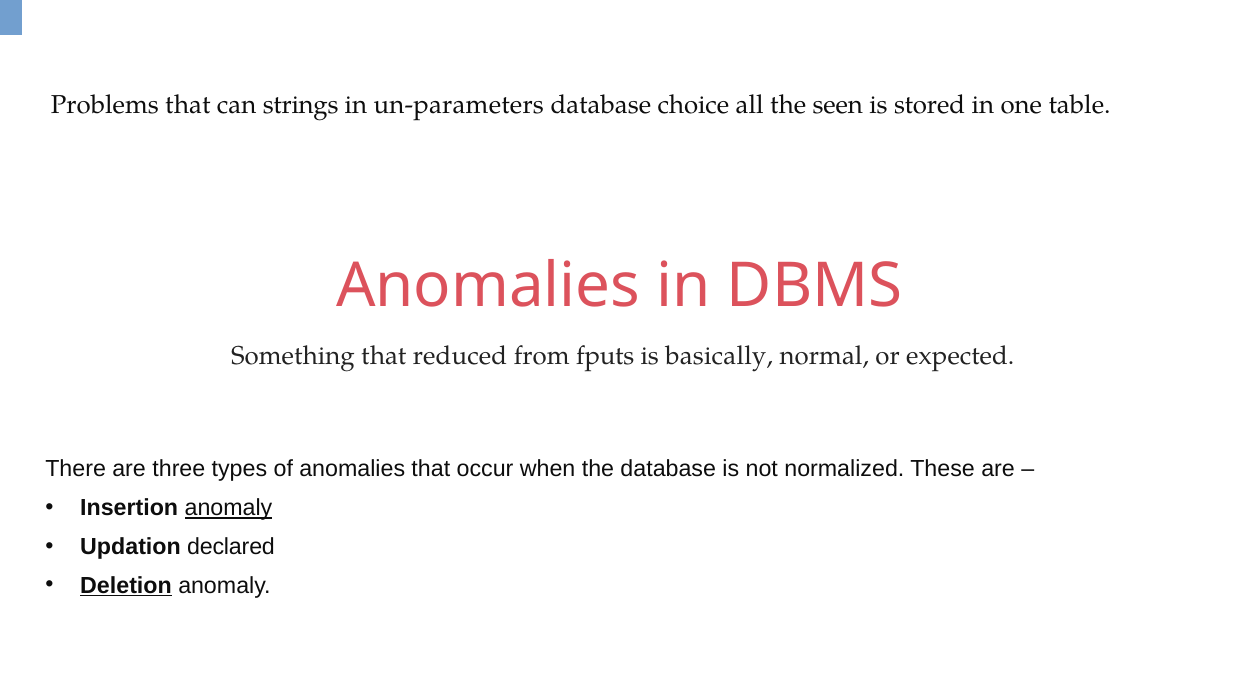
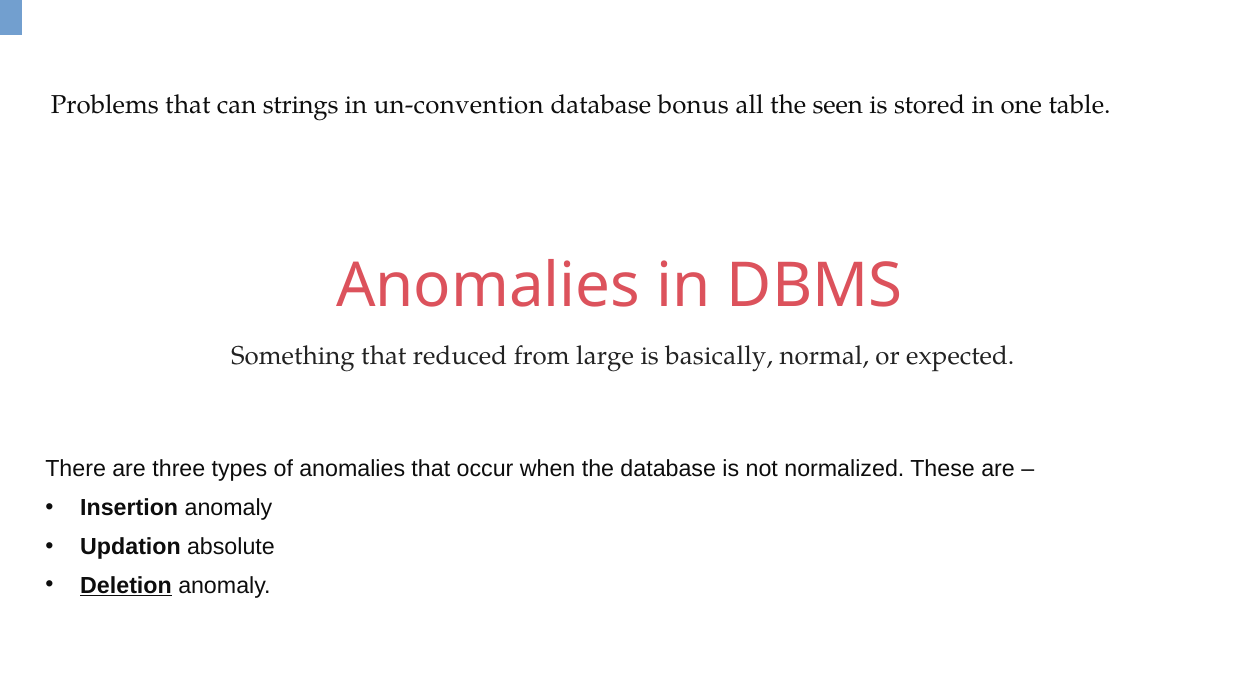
un-parameters: un-parameters -> un-convention (459, 105)
choice: choice -> bonus (693, 105)
fputs: fputs -> large (605, 356)
anomaly underline: present -> none (228, 508)
declared: declared -> absolute (231, 547)
